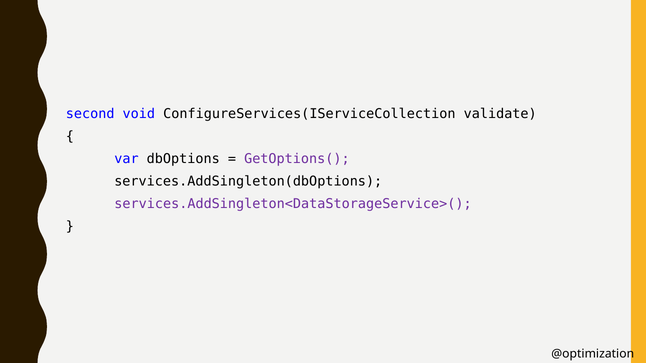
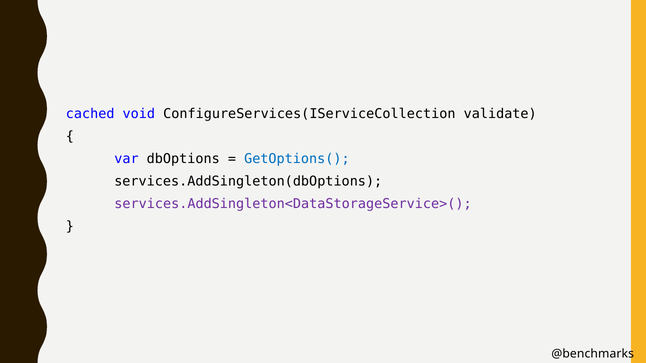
second: second -> cached (90, 114)
GetOptions( colour: purple -> blue (297, 159)
@optimization: @optimization -> @benchmarks (593, 354)
